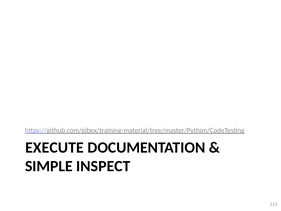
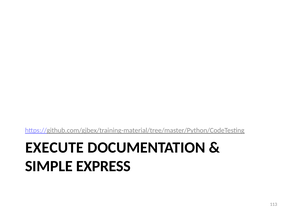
INSPECT: INSPECT -> EXPRESS (103, 166)
